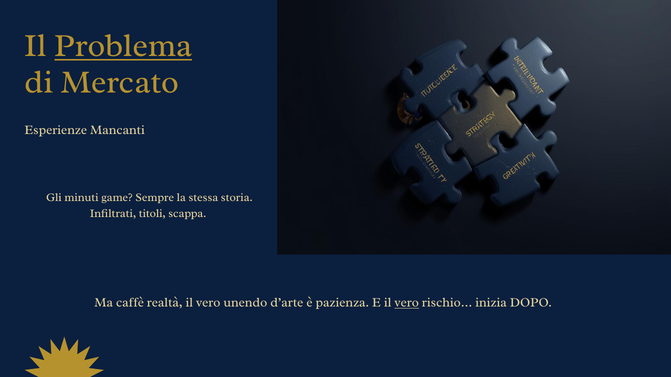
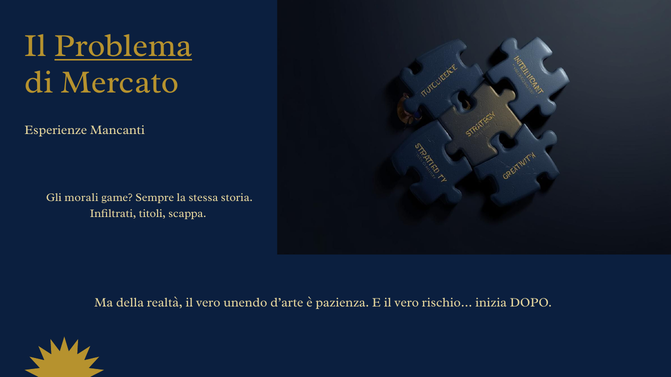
minuti: minuti -> morali (81, 197)
caffè: caffè -> della (130, 303)
vero underline: present -> none (407, 303)
